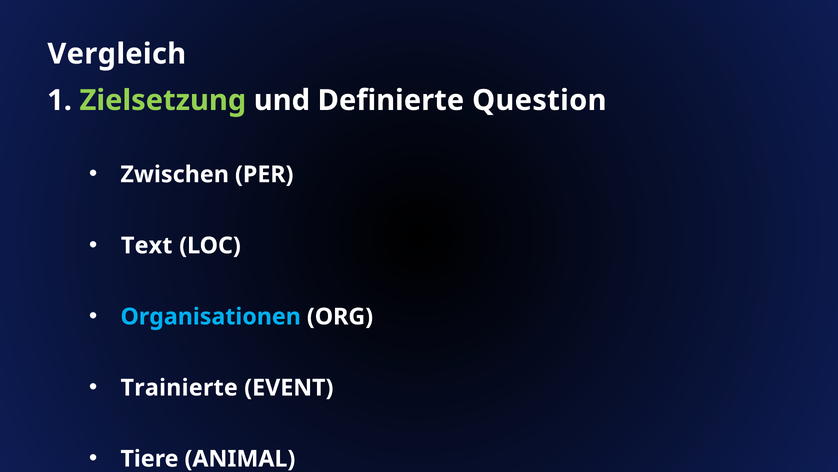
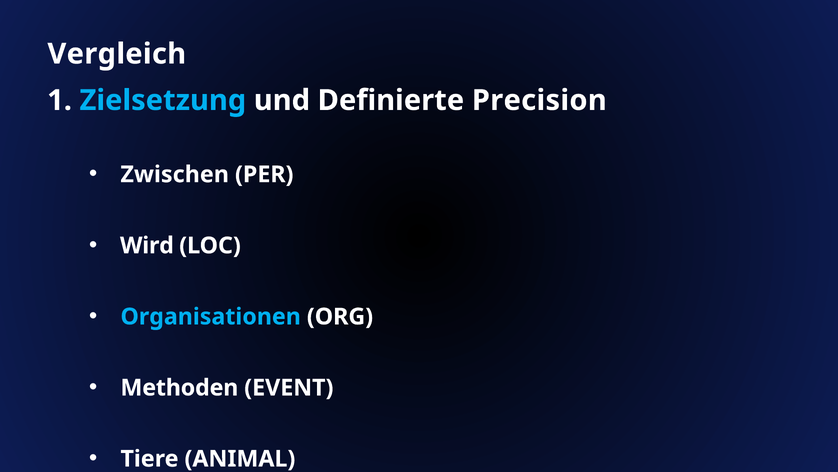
Zielsetzung colour: light green -> light blue (163, 100)
Question: Question -> Precision (539, 100)
Text: Text -> Wird (147, 245)
Trainierte: Trainierte -> Methoden (179, 387)
